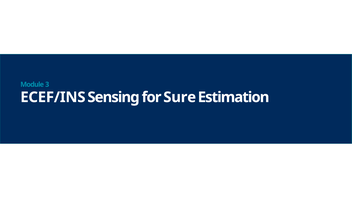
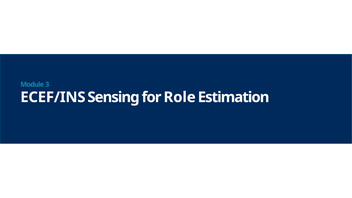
Sure: Sure -> Role (180, 97)
